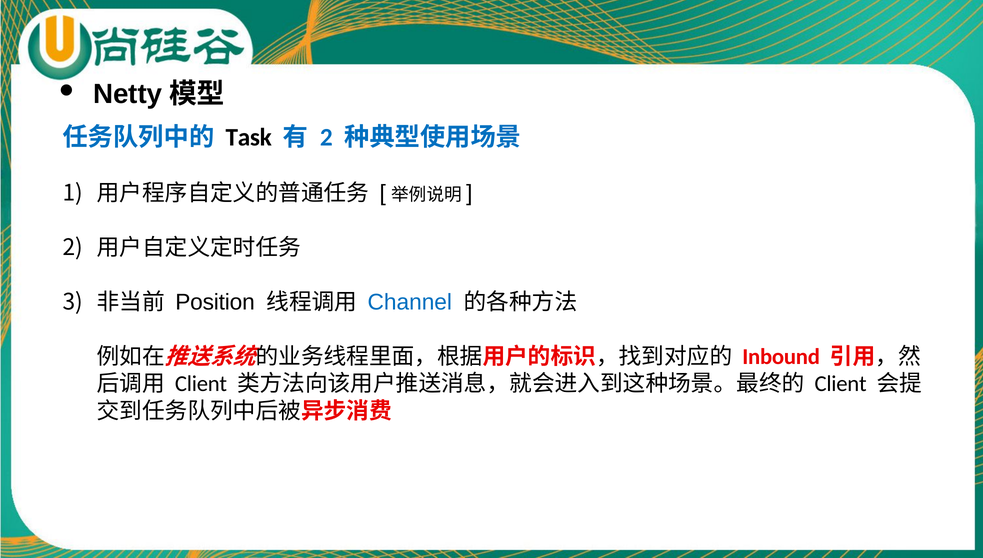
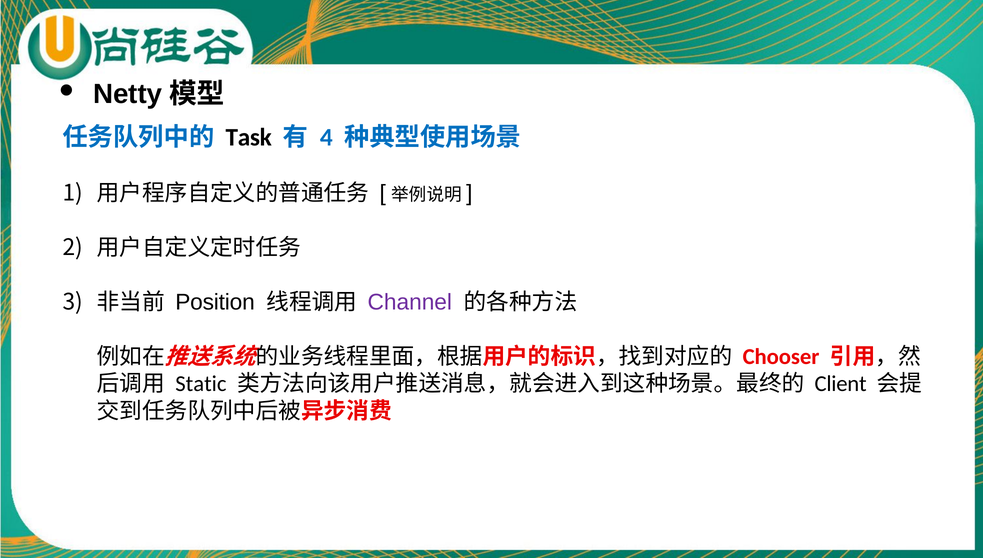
2: 2 -> 4 (326, 137)
Channel colour: blue -> purple (410, 302)
Inbound: Inbound -> Chooser (781, 356)
Client: Client -> Static (201, 384)
